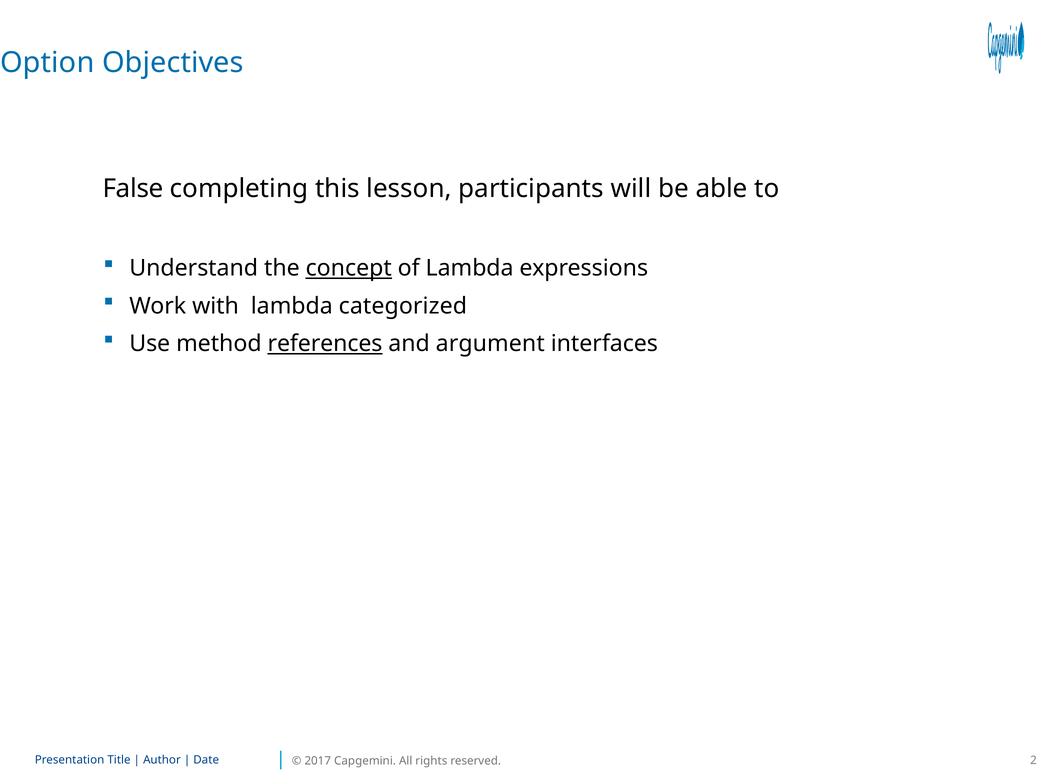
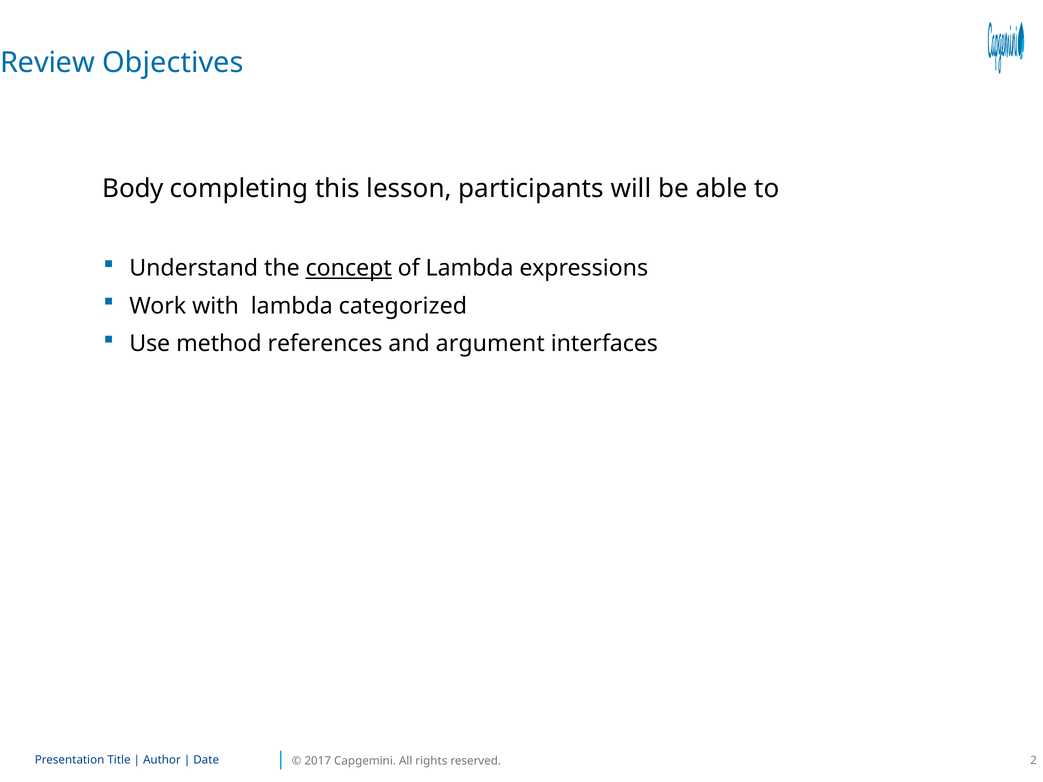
Option: Option -> Review (47, 63)
False: False -> Body (133, 189)
references underline: present -> none (325, 344)
